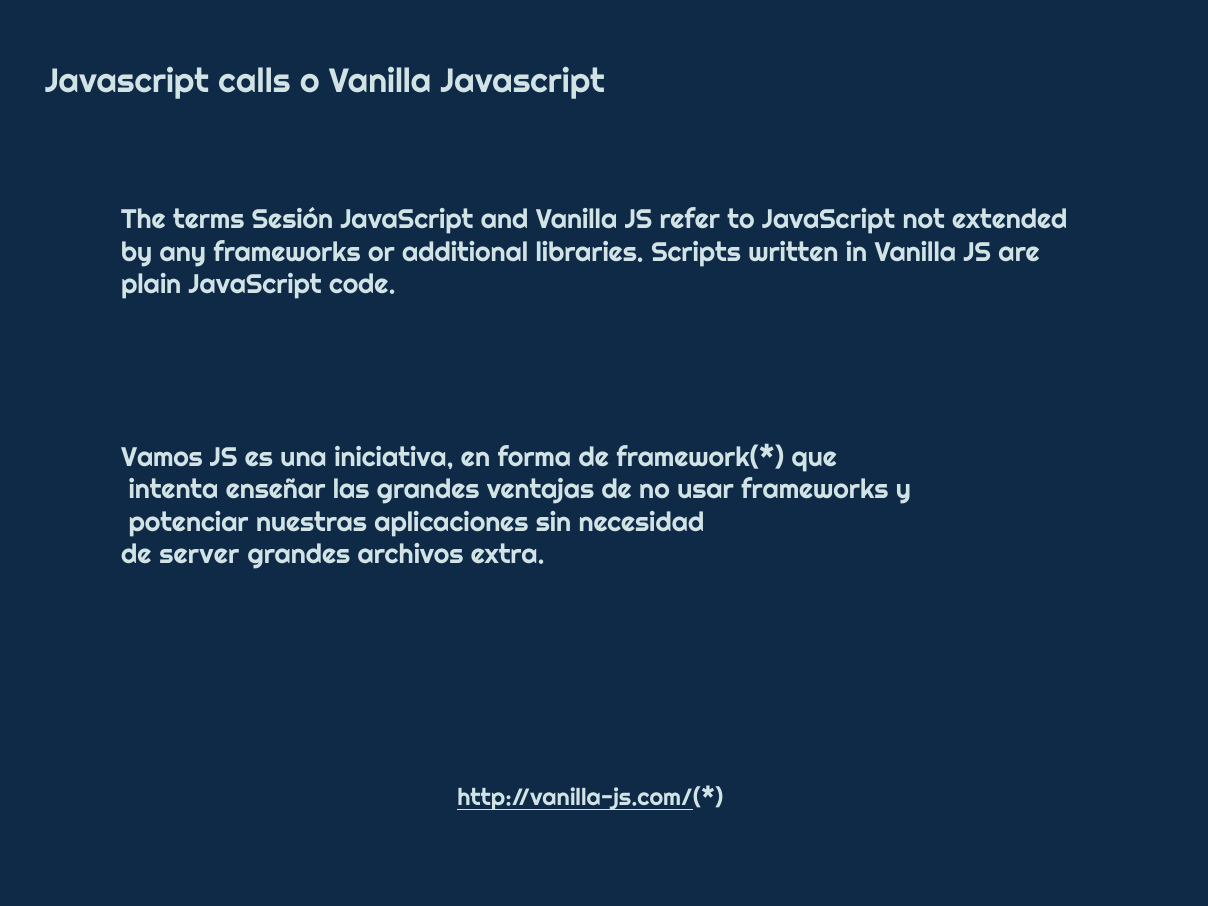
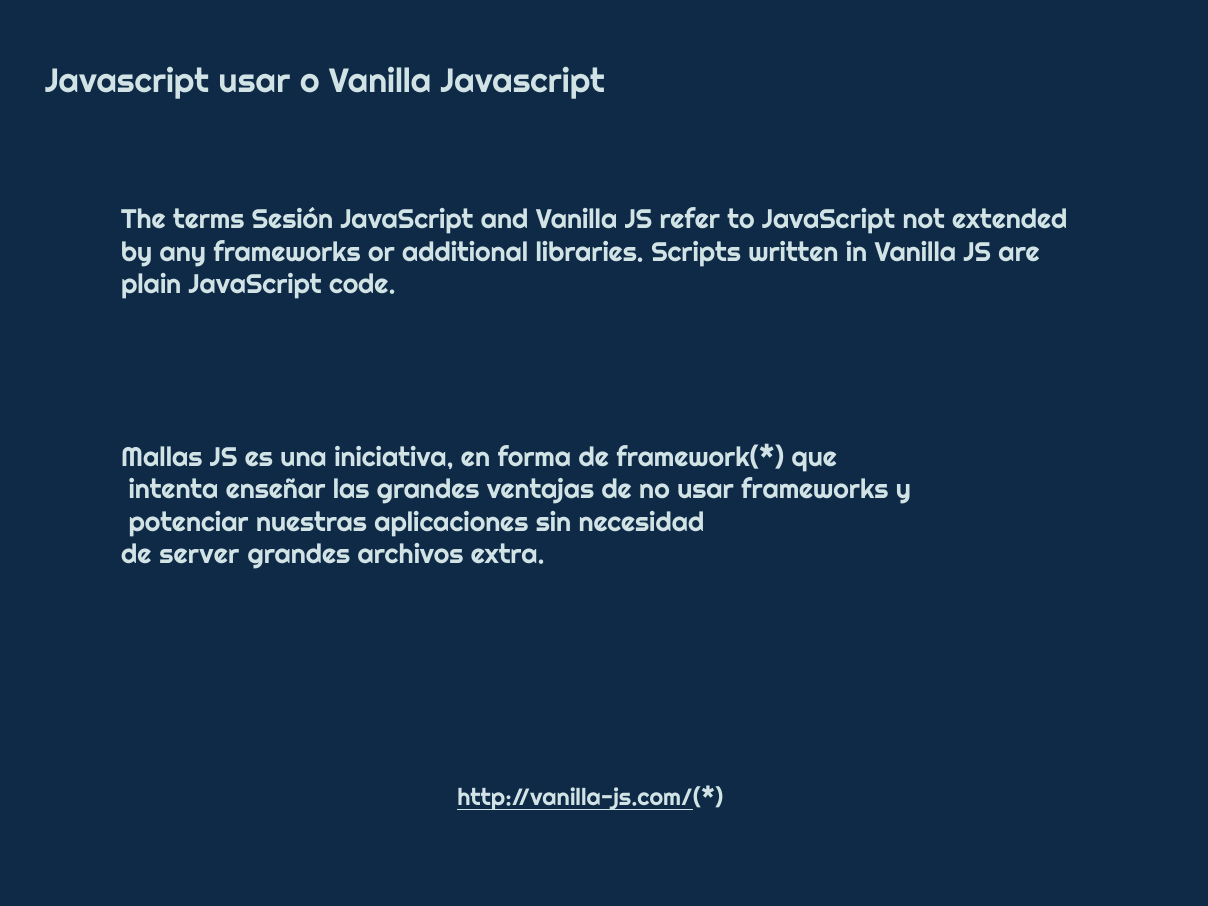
Javascript calls: calls -> usar (254, 82)
Vamos: Vamos -> Mallas (162, 458)
